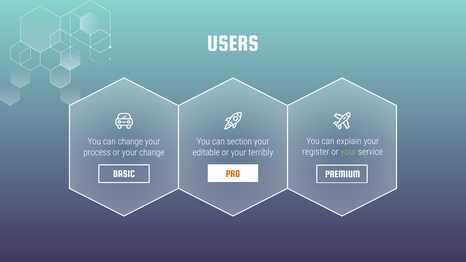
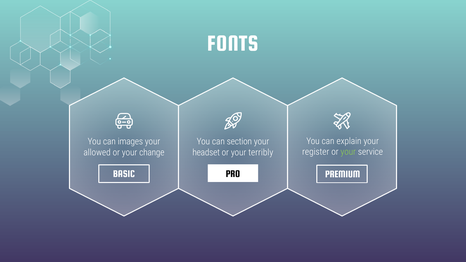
USERS: USERS -> FONTS (233, 43)
can change: change -> images (130, 142)
process: process -> allowed (97, 153)
editable: editable -> headset (206, 153)
PRO colour: orange -> black (233, 174)
